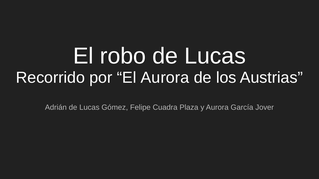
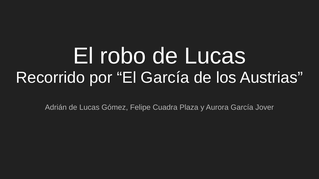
El Aurora: Aurora -> García (165, 78)
